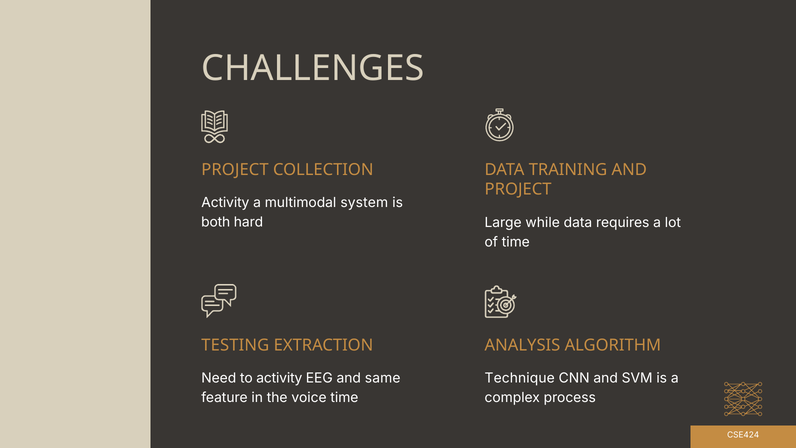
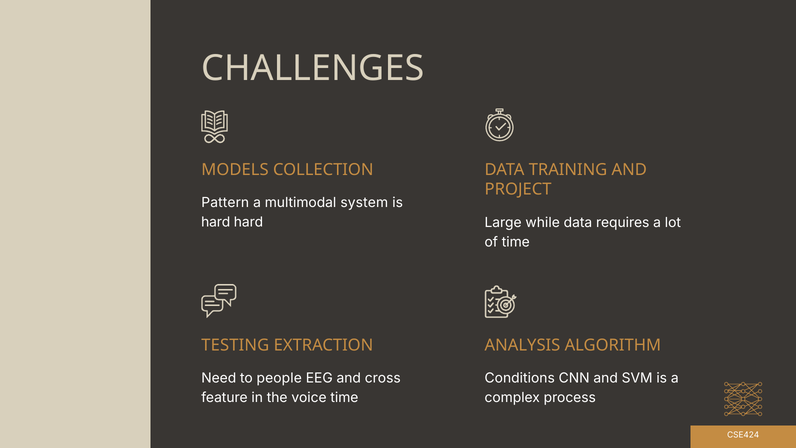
PROJECT: PROJECT -> MODELS (235, 169)
Activity: Activity -> Pattern (225, 203)
both: both -> hard (216, 222)
to activity: activity -> people (279, 378)
same: same -> cross (383, 378)
Technique: Technique -> Conditions (520, 378)
